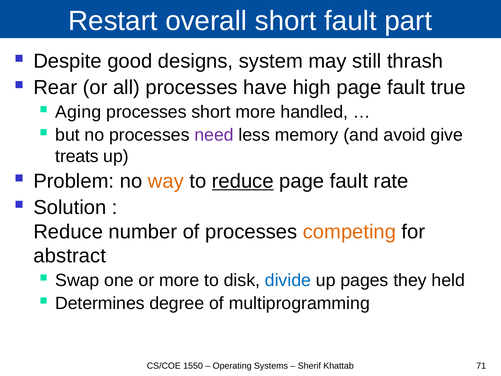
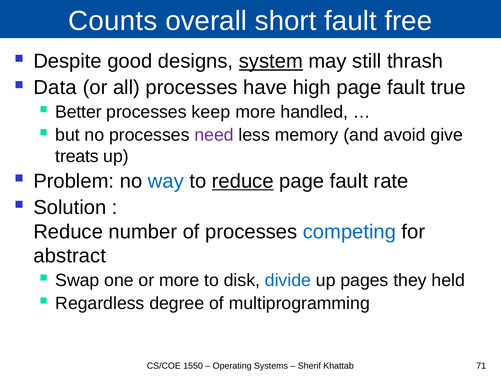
Restart: Restart -> Counts (113, 21)
part: part -> free (408, 21)
system underline: none -> present (271, 61)
Rear: Rear -> Data (55, 88)
Aging: Aging -> Better (78, 112)
processes short: short -> keep (211, 112)
way colour: orange -> blue (166, 181)
competing colour: orange -> blue (349, 231)
Determines: Determines -> Regardless (100, 303)
